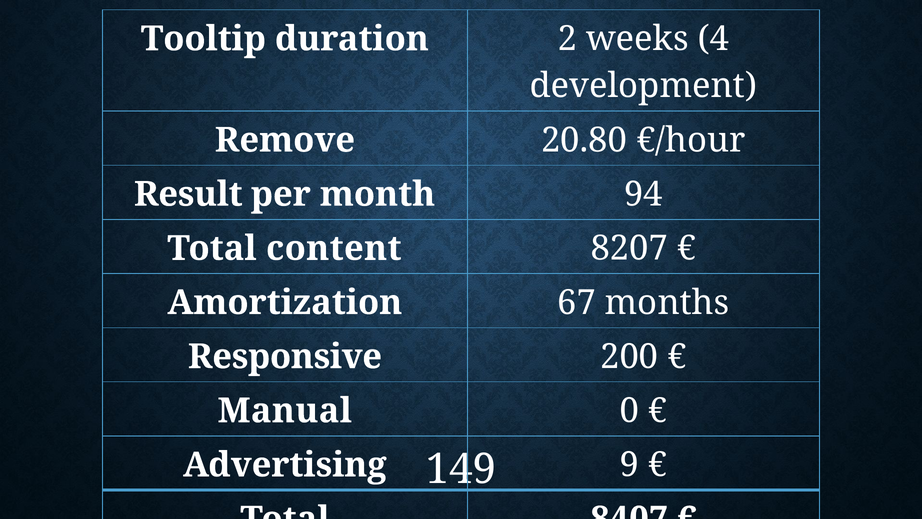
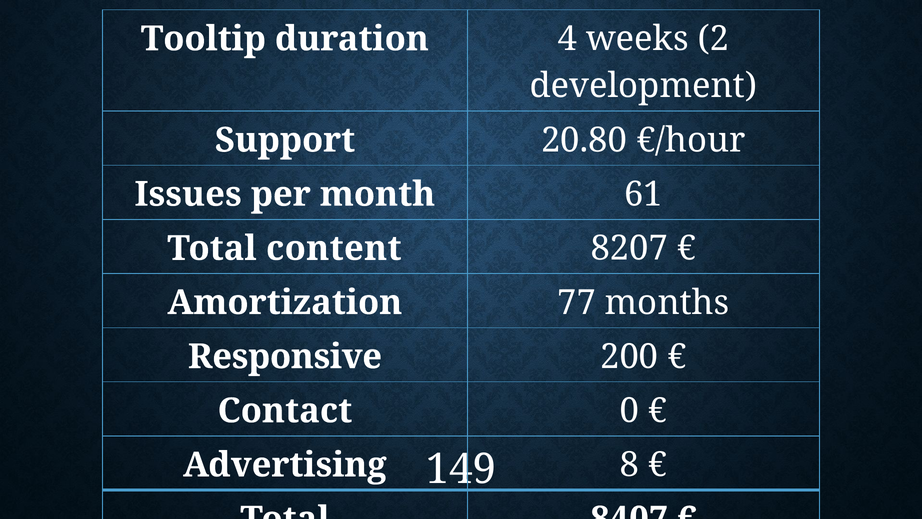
2: 2 -> 4 (567, 39)
4: 4 -> 2 (713, 39)
Remove: Remove -> Support (285, 140)
Result: Result -> Issues (188, 194)
94: 94 -> 61 (643, 194)
67: 67 -> 77 (577, 302)
Manual: Manual -> Contact (285, 411)
9: 9 -> 8 (629, 465)
